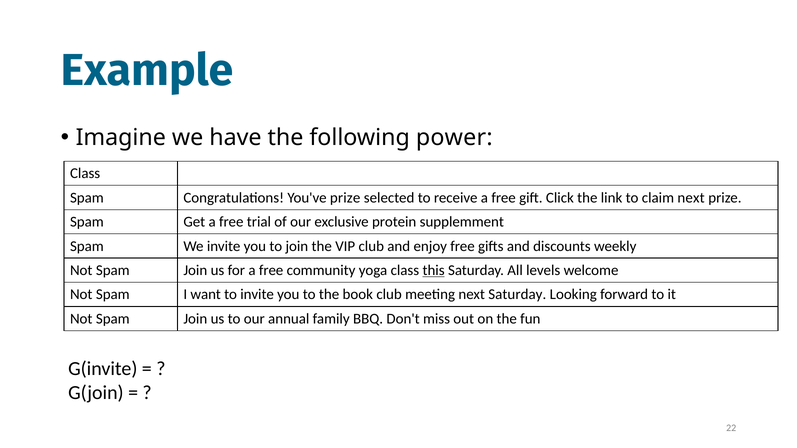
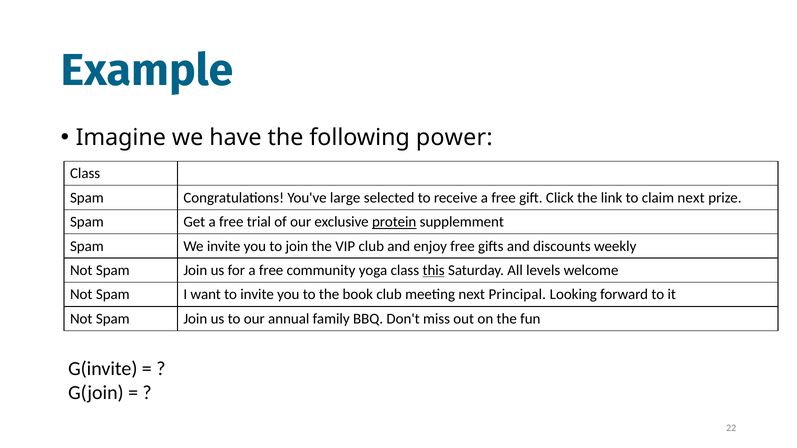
You've prize: prize -> large (345, 198)
protein underline: none -> present (394, 222)
next Saturday: Saturday -> Principal (517, 295)
